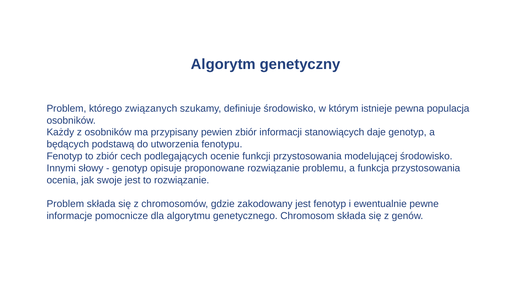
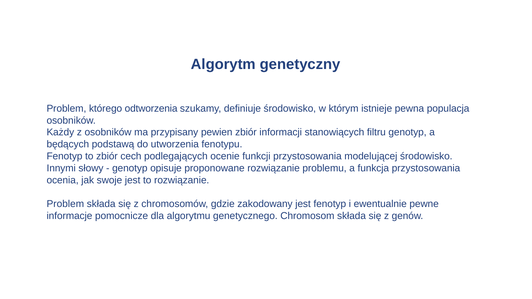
związanych: związanych -> odtworzenia (151, 109)
daje: daje -> filtru (376, 132)
